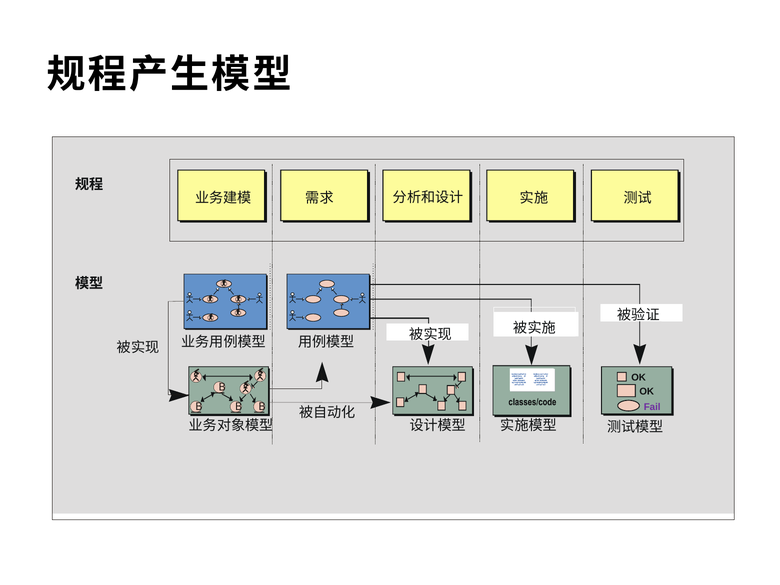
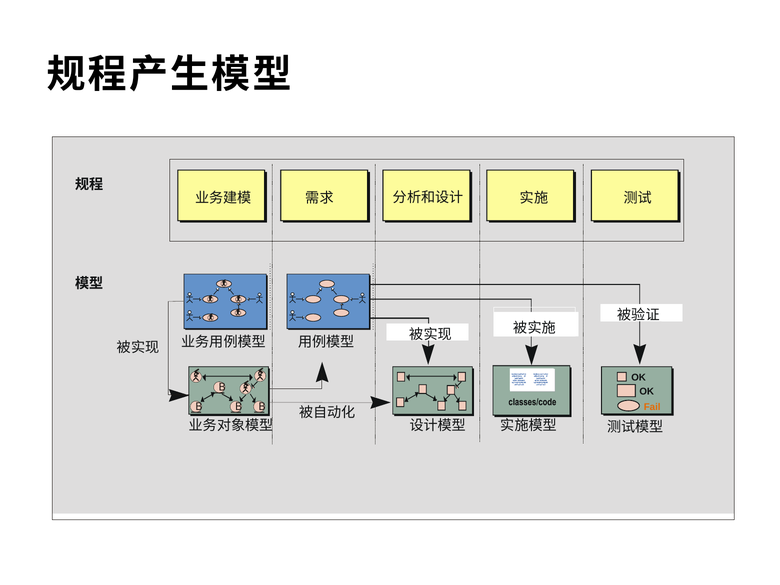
Fail colour: purple -> orange (652, 407)
